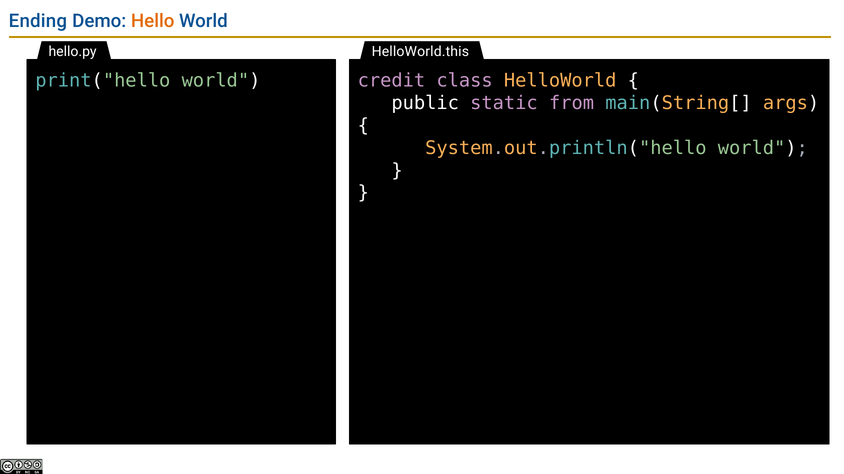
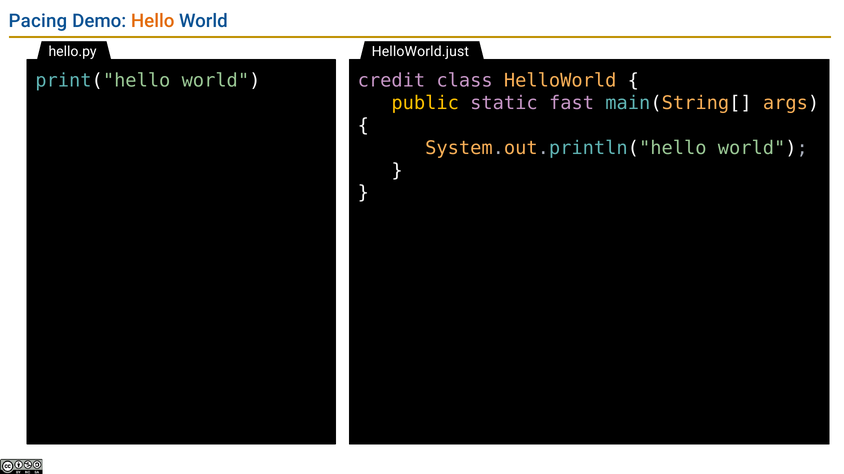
Ending: Ending -> Pacing (38, 21)
HelloWorld.this: HelloWorld.this -> HelloWorld.just (420, 52)
public colour: white -> yellow (425, 103)
from: from -> fast (572, 103)
